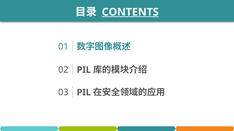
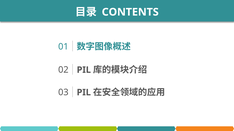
CONTENTS underline: present -> none (130, 12)
